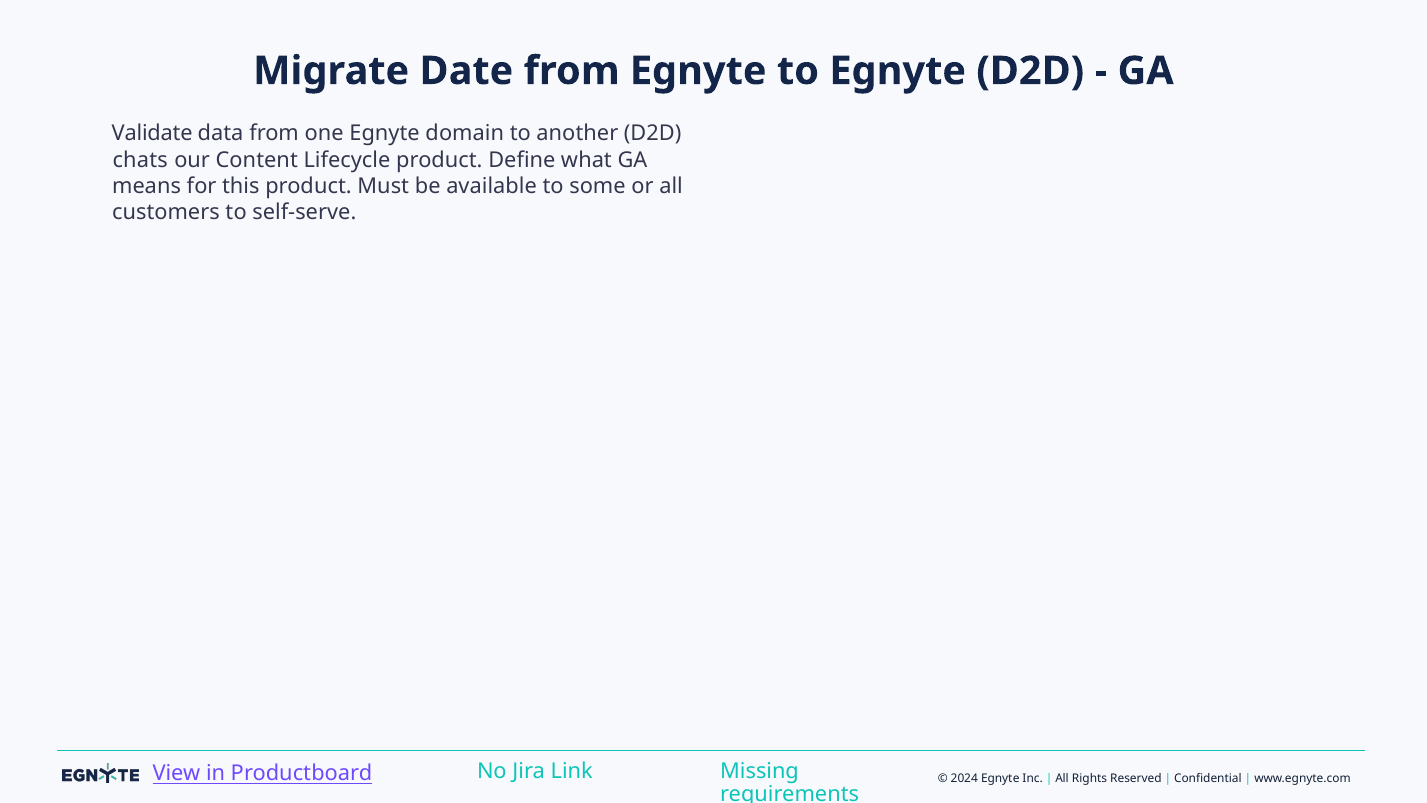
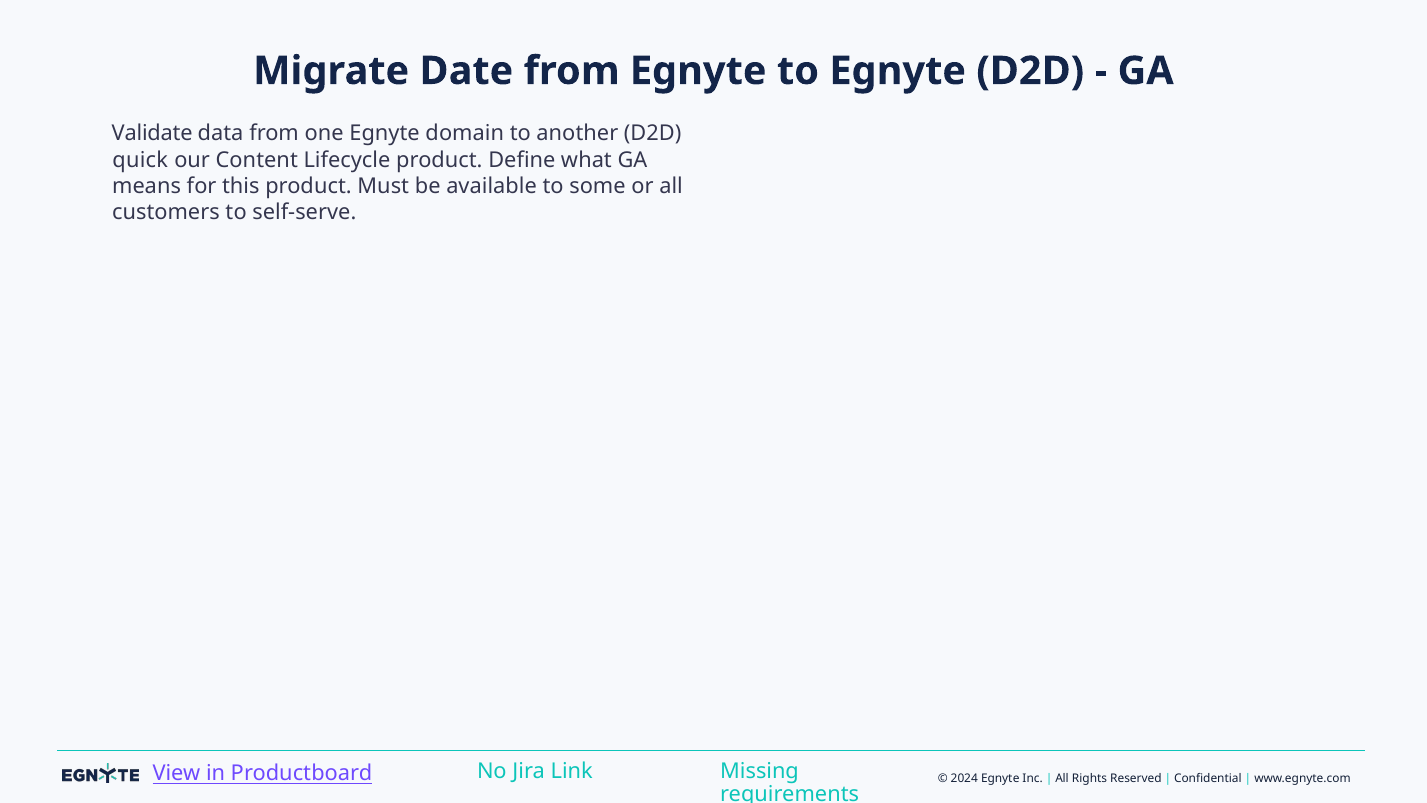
chats: chats -> quick (140, 160)
